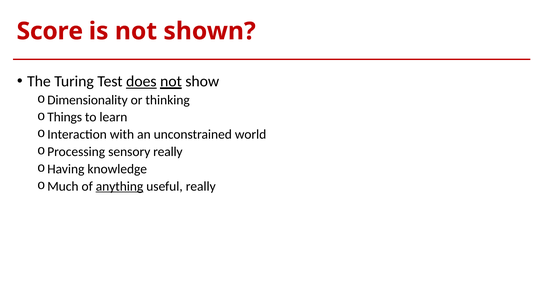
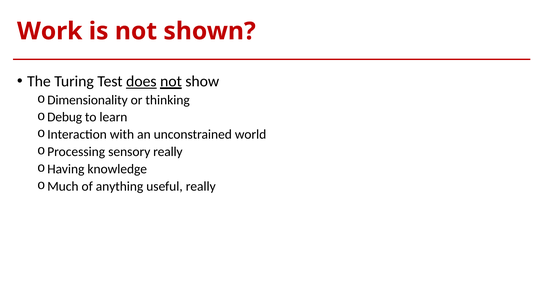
Score: Score -> Work (50, 31)
Things: Things -> Debug (65, 117)
anything underline: present -> none (120, 187)
